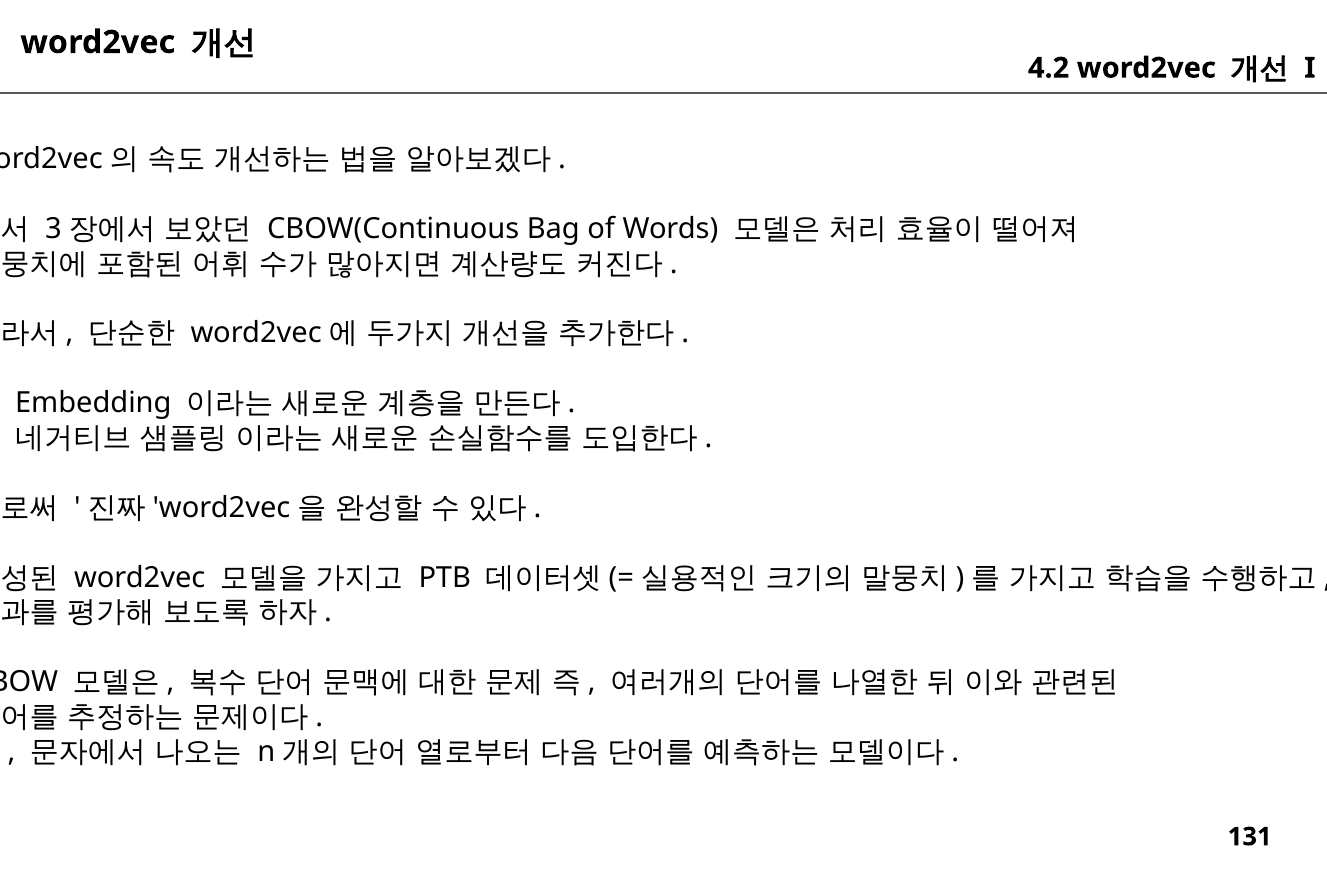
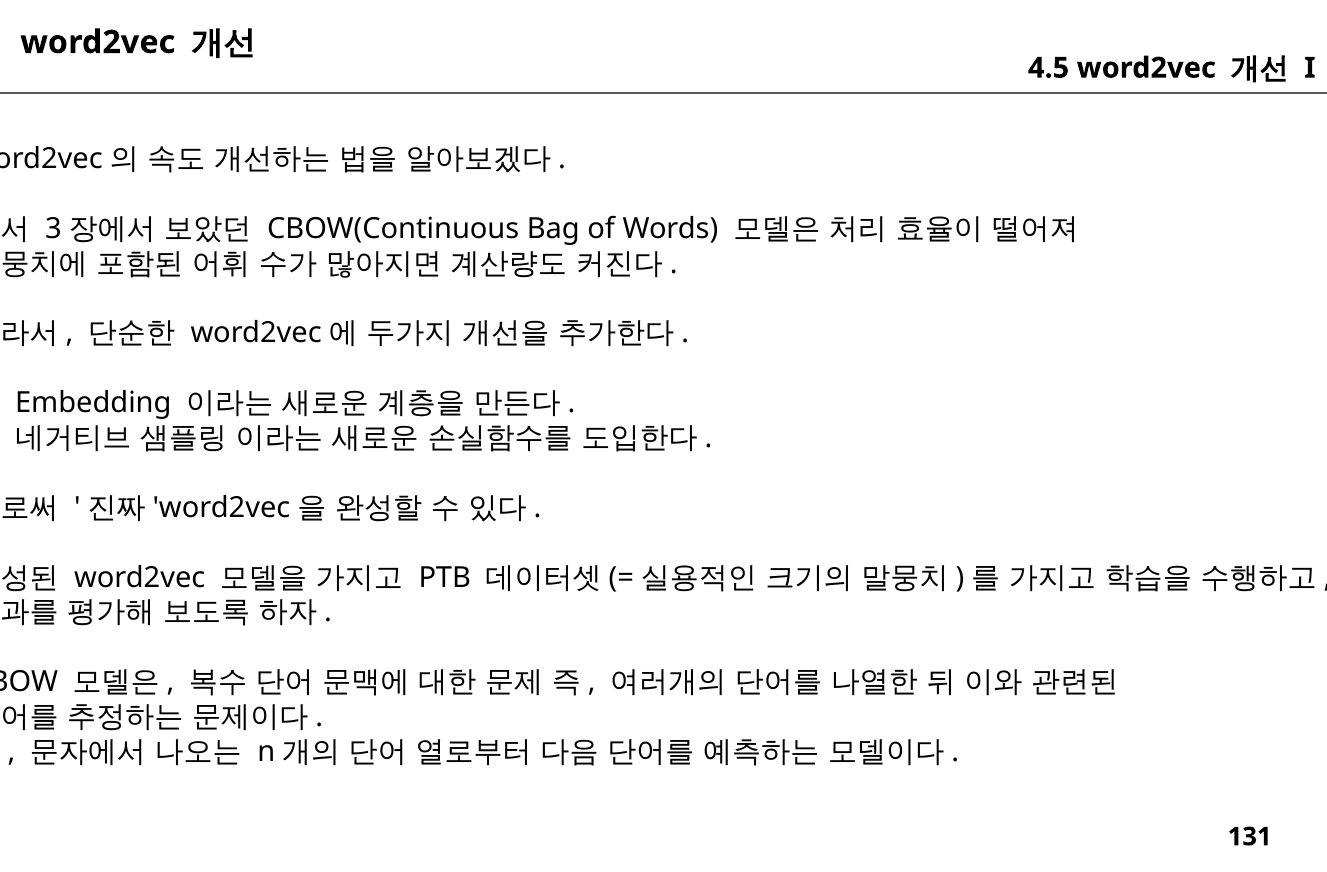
4.2: 4.2 -> 4.5 (1049, 68)
